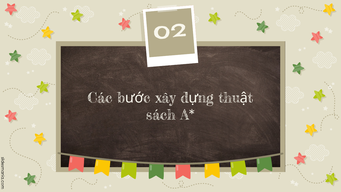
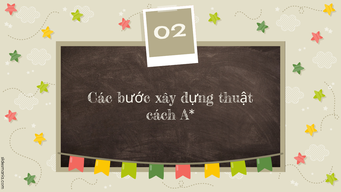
sách: sách -> cách (161, 115)
